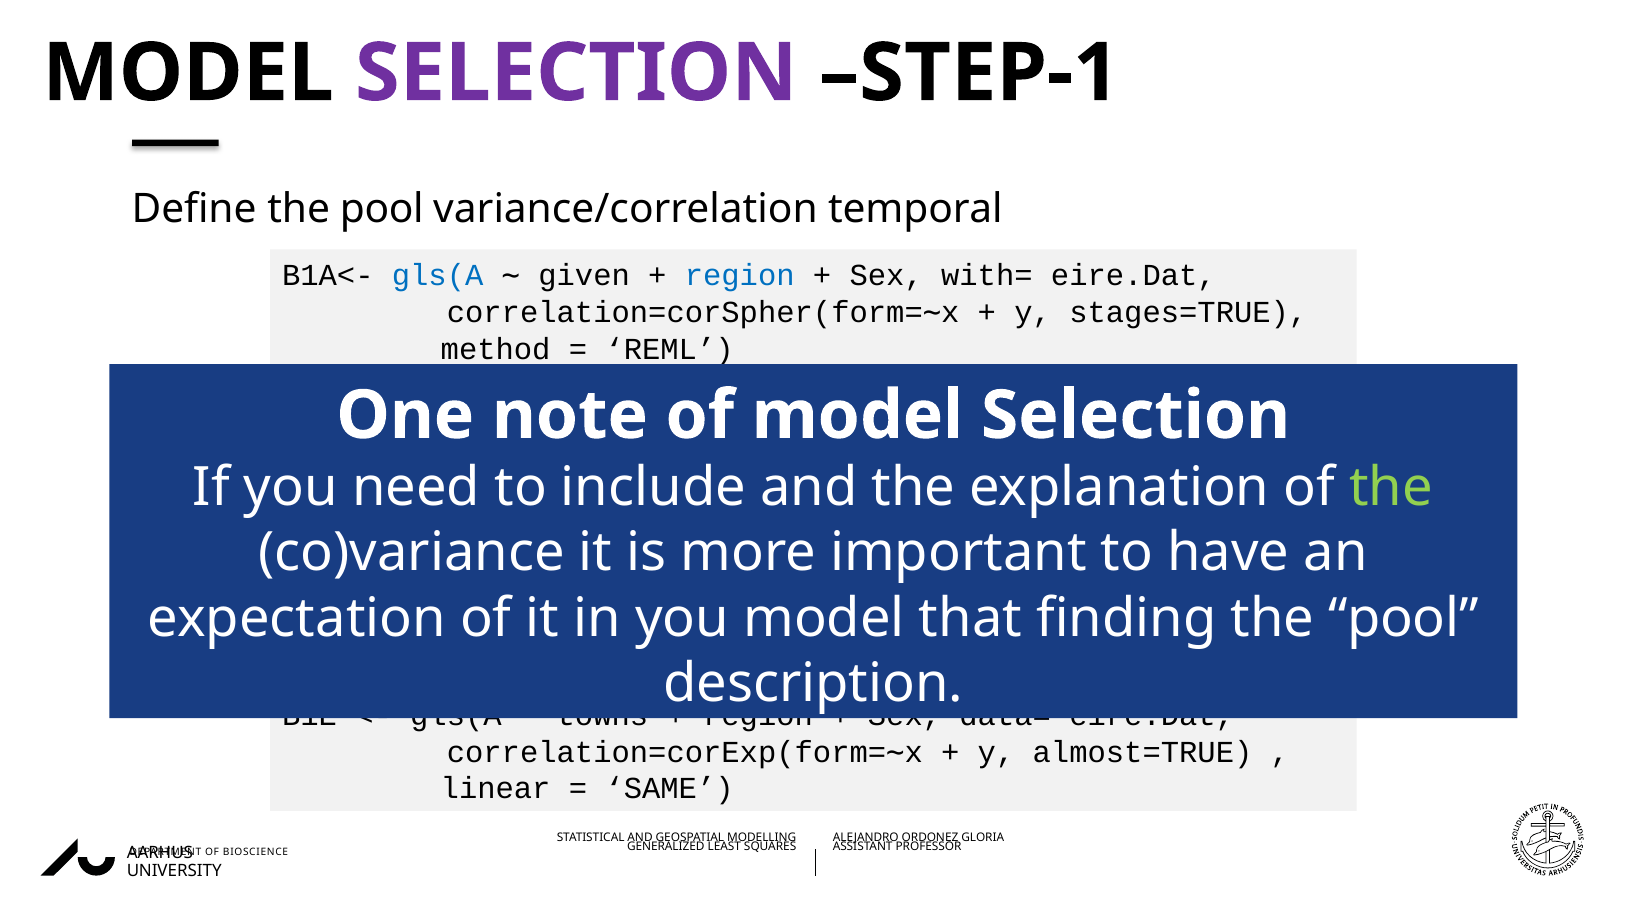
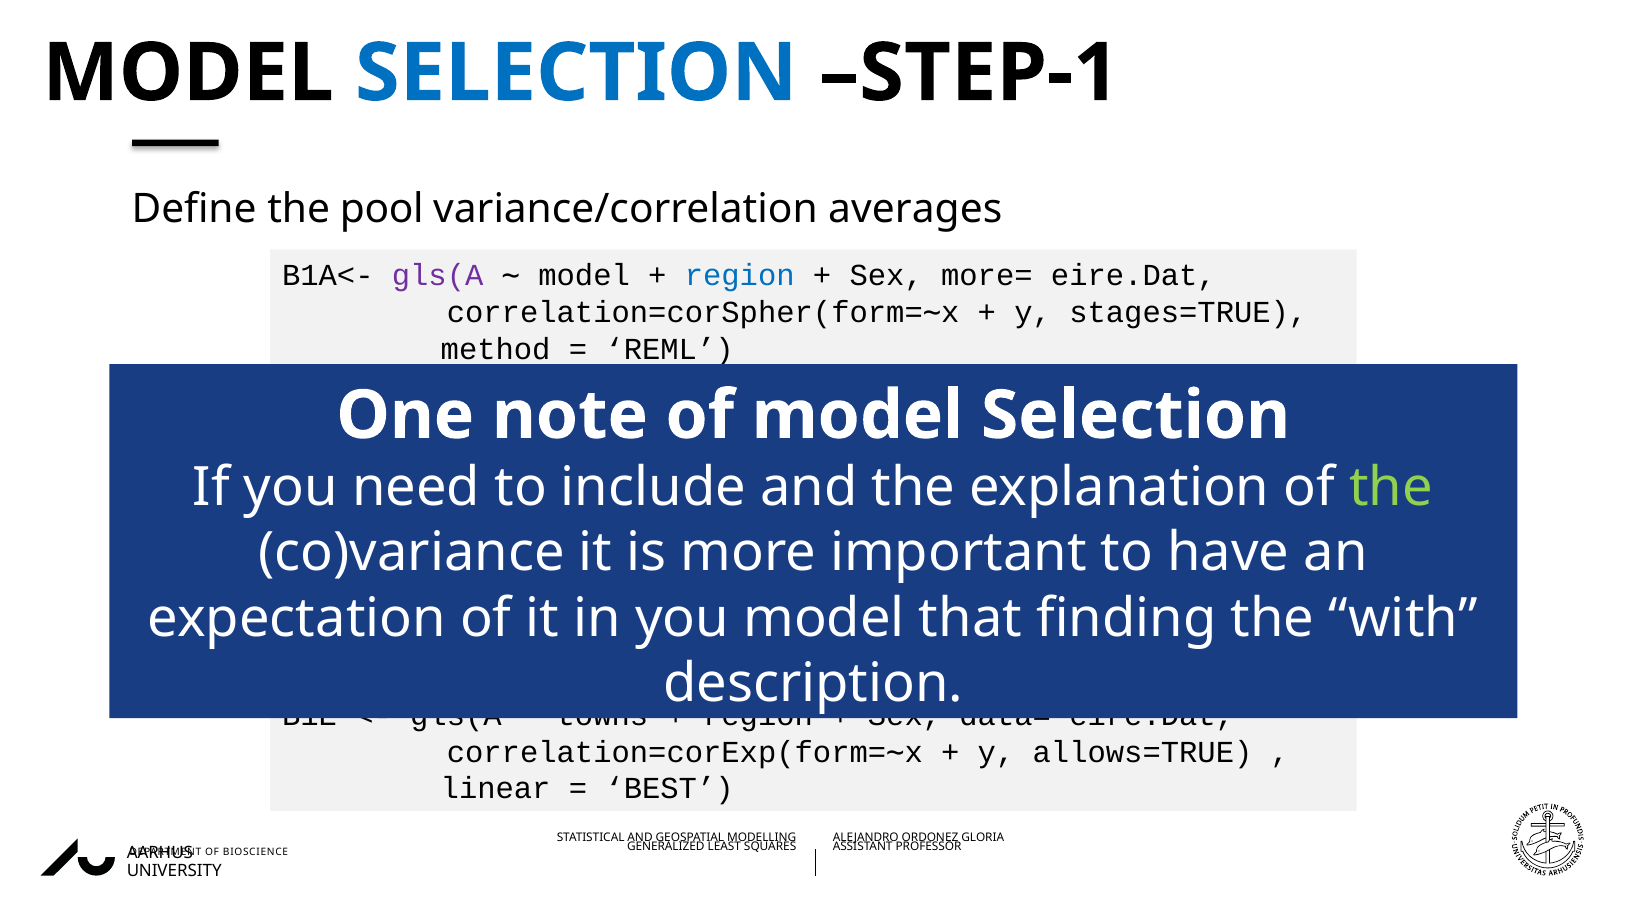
SELECTION colour: purple -> blue (576, 73)
temporal: temporal -> averages (915, 209)
gls(A colour: blue -> purple (438, 276)
given: given -> model (584, 276)
with=: with= -> more= (987, 276)
pool: pool -> with (1403, 618)
almost=TRUE: almost=TRUE -> allows=TRUE (1143, 752)
SAME: SAME -> BEST (670, 788)
